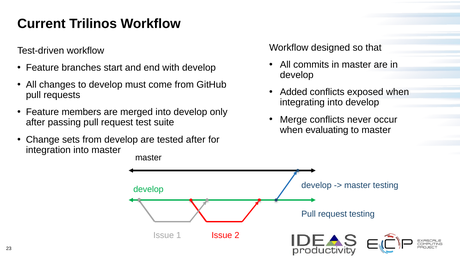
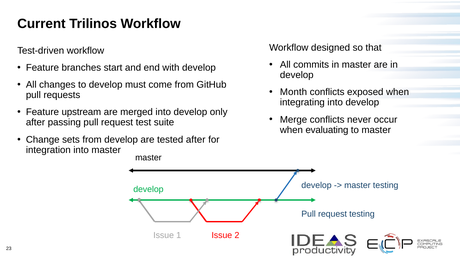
Added: Added -> Month (294, 92)
members: members -> upstream (81, 112)
